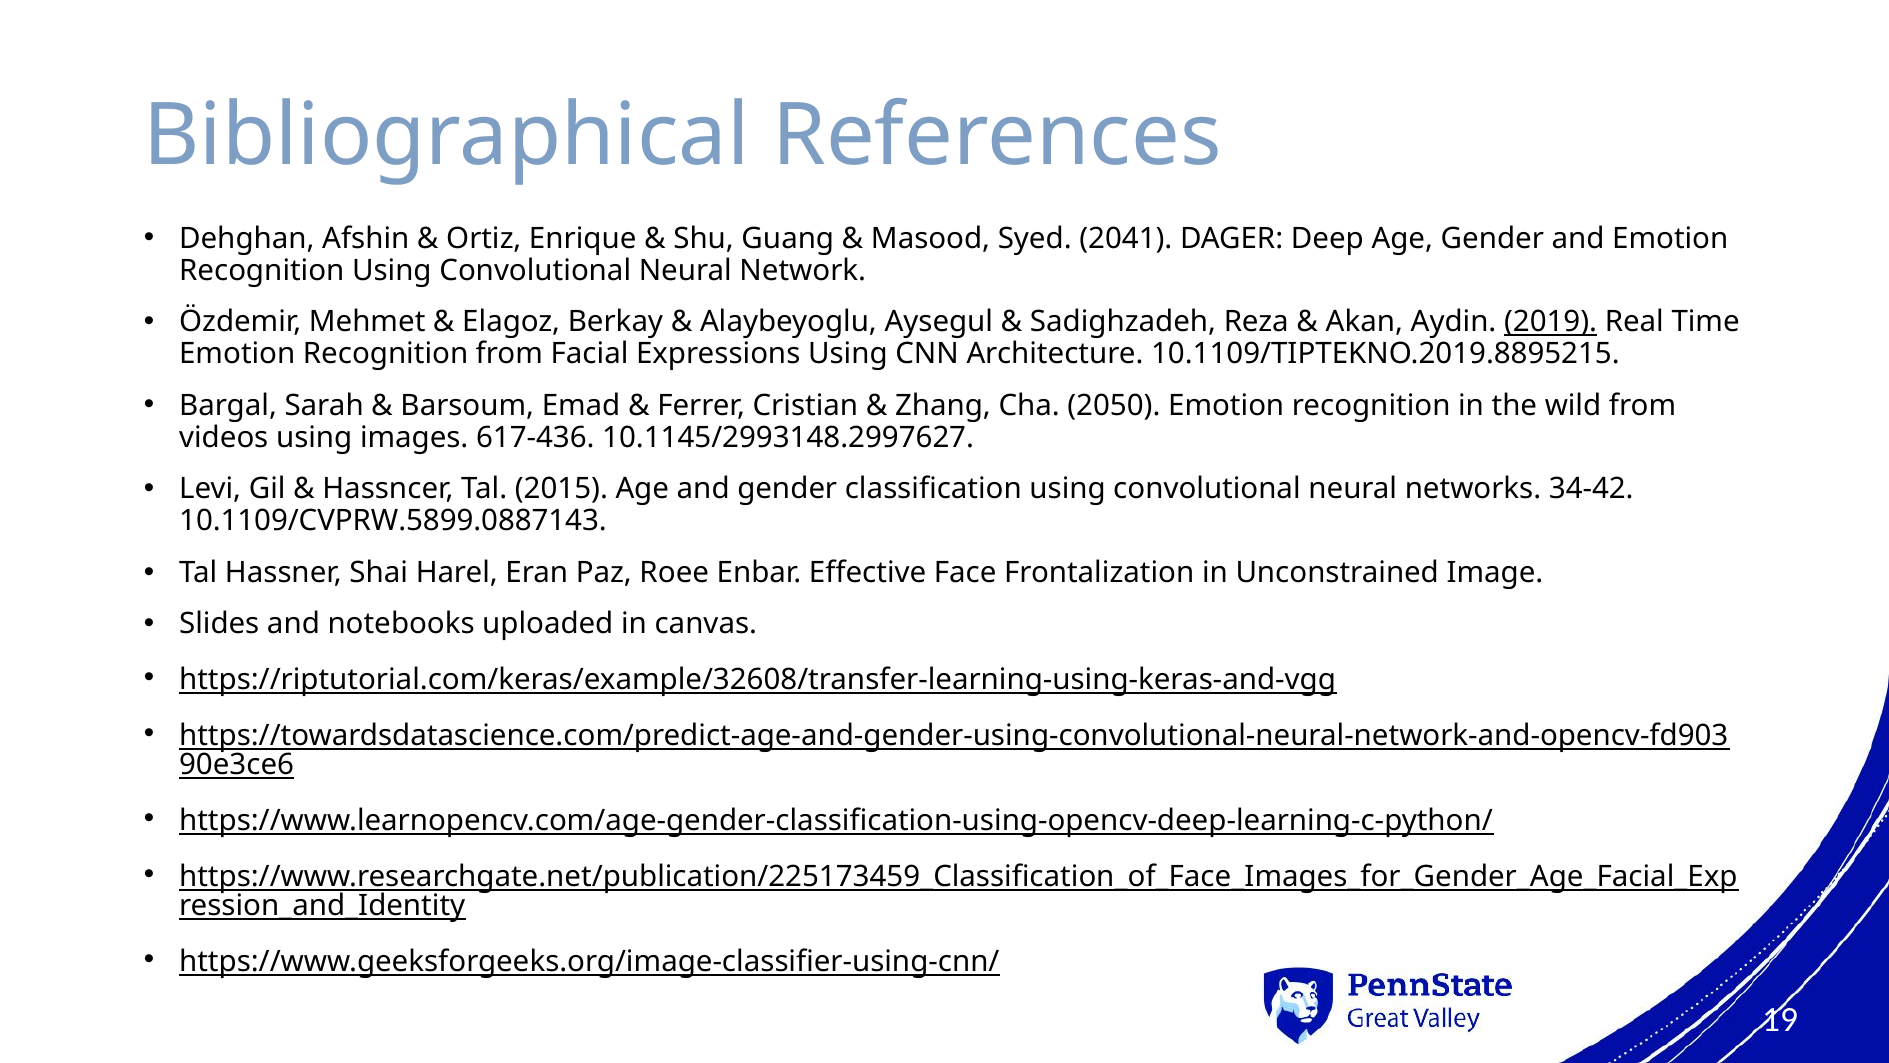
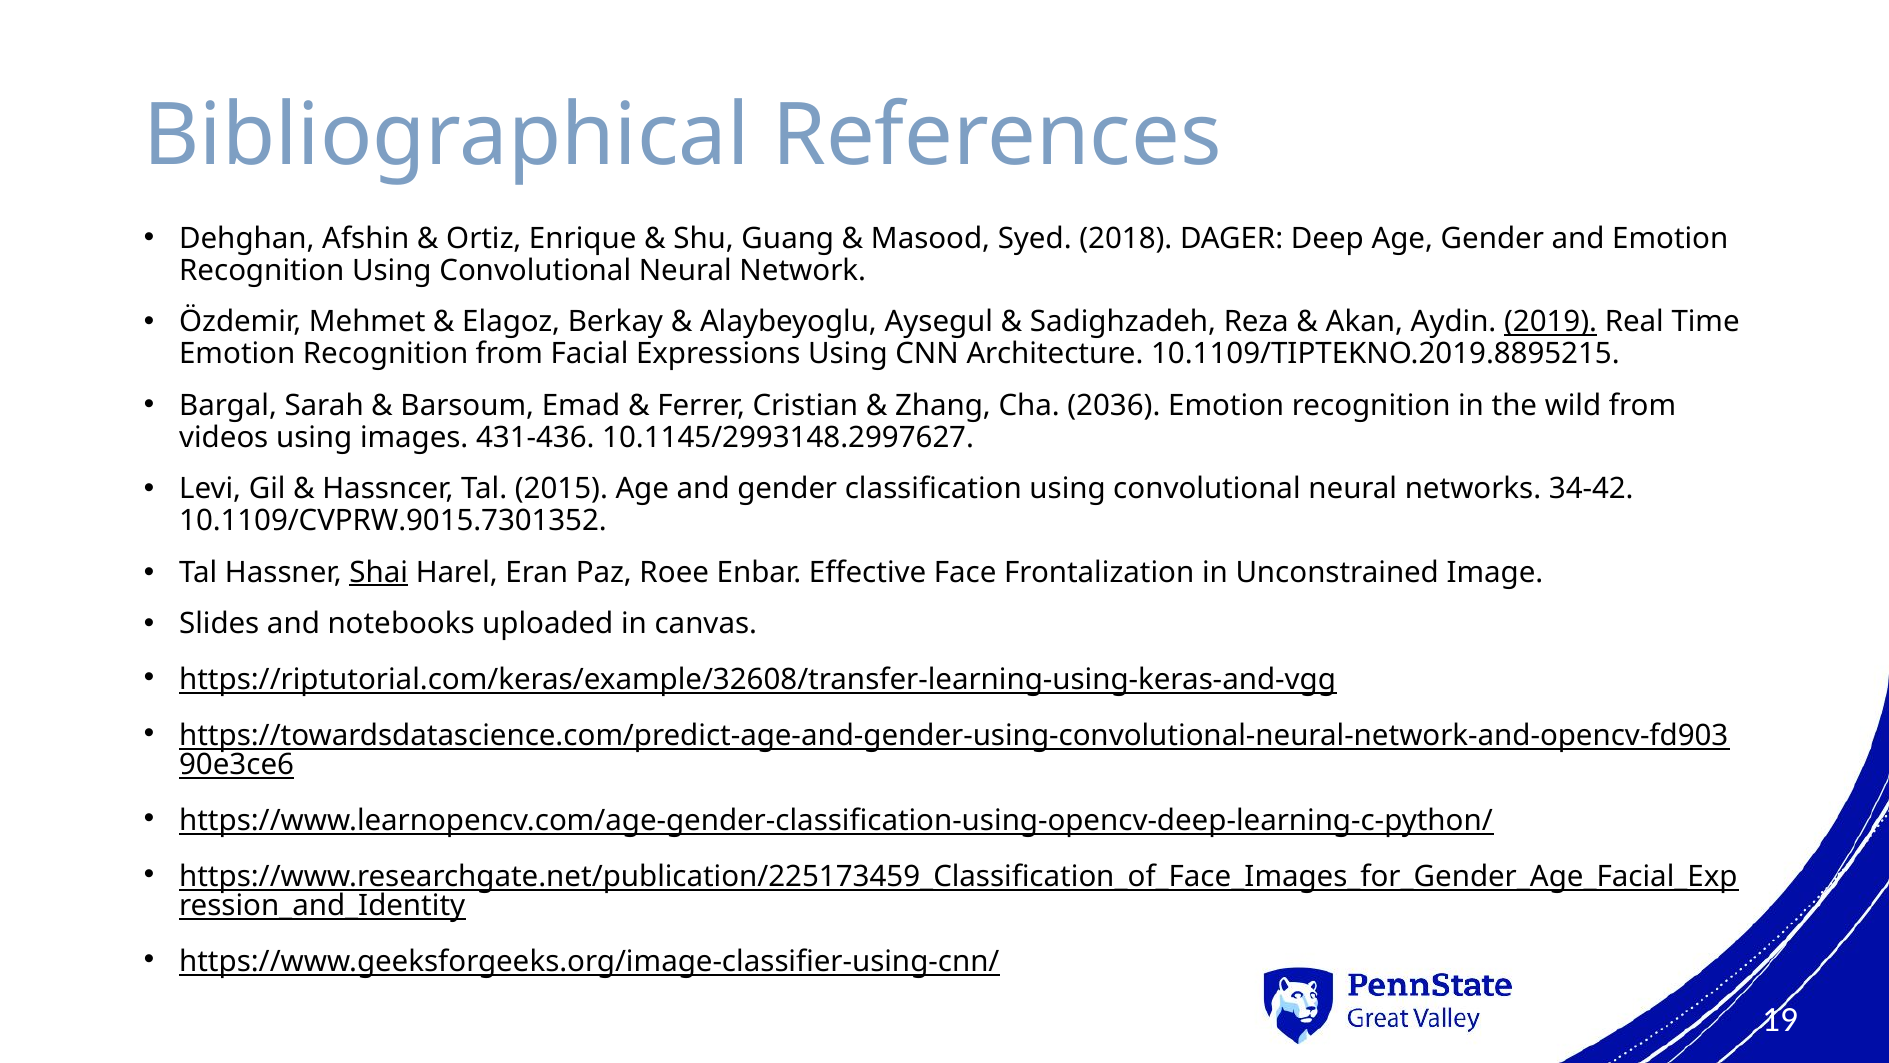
2041: 2041 -> 2018 (1126, 238)
2050: 2050 -> 2036 (1114, 405)
617-436: 617-436 -> 431-436 (535, 437)
10.1109/CVPRW.5899.0887143: 10.1109/CVPRW.5899.0887143 -> 10.1109/CVPRW.9015.7301352 (393, 521)
Shai underline: none -> present (379, 572)
